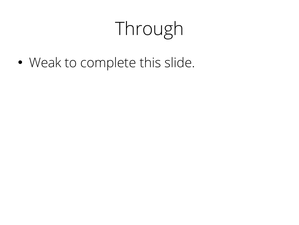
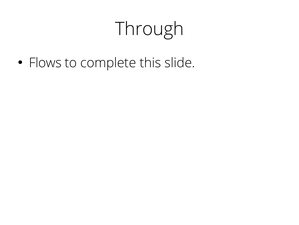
Weak: Weak -> Flows (45, 63)
